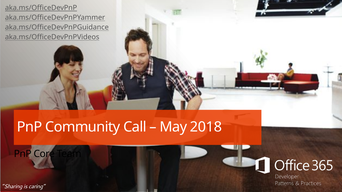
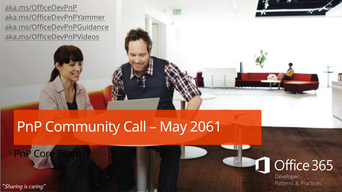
2018: 2018 -> 2061 (206, 127)
